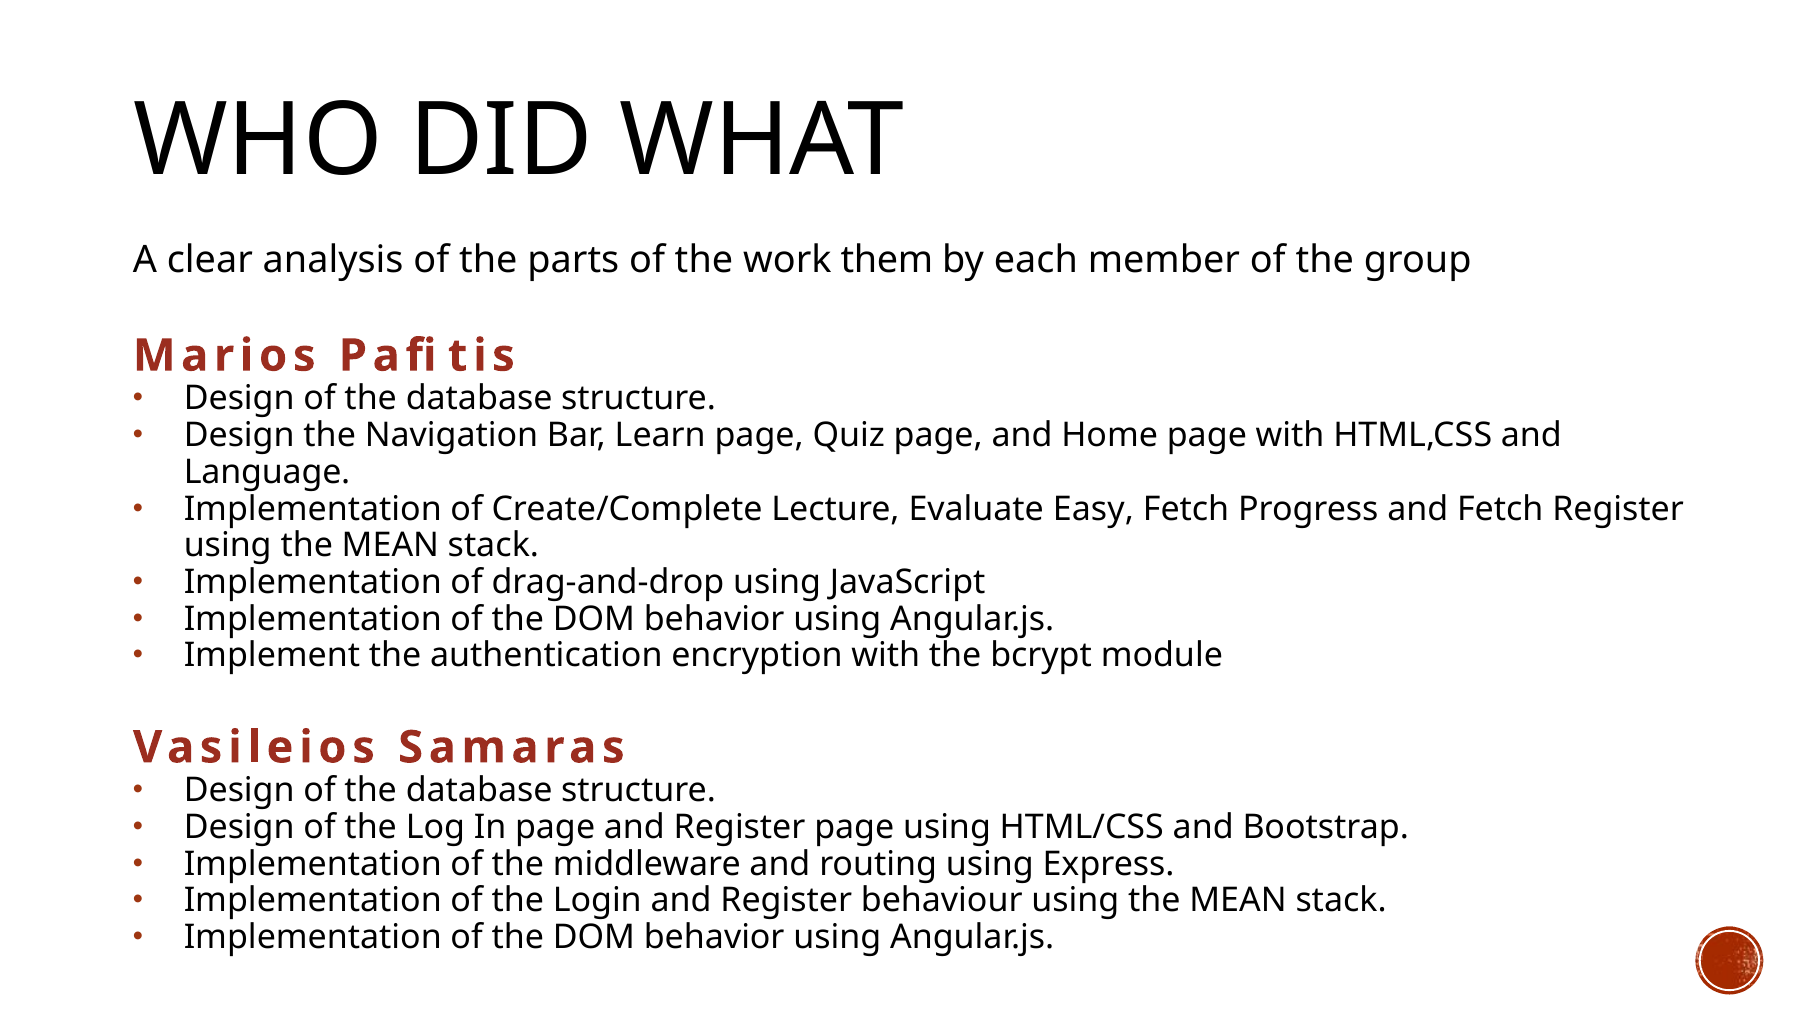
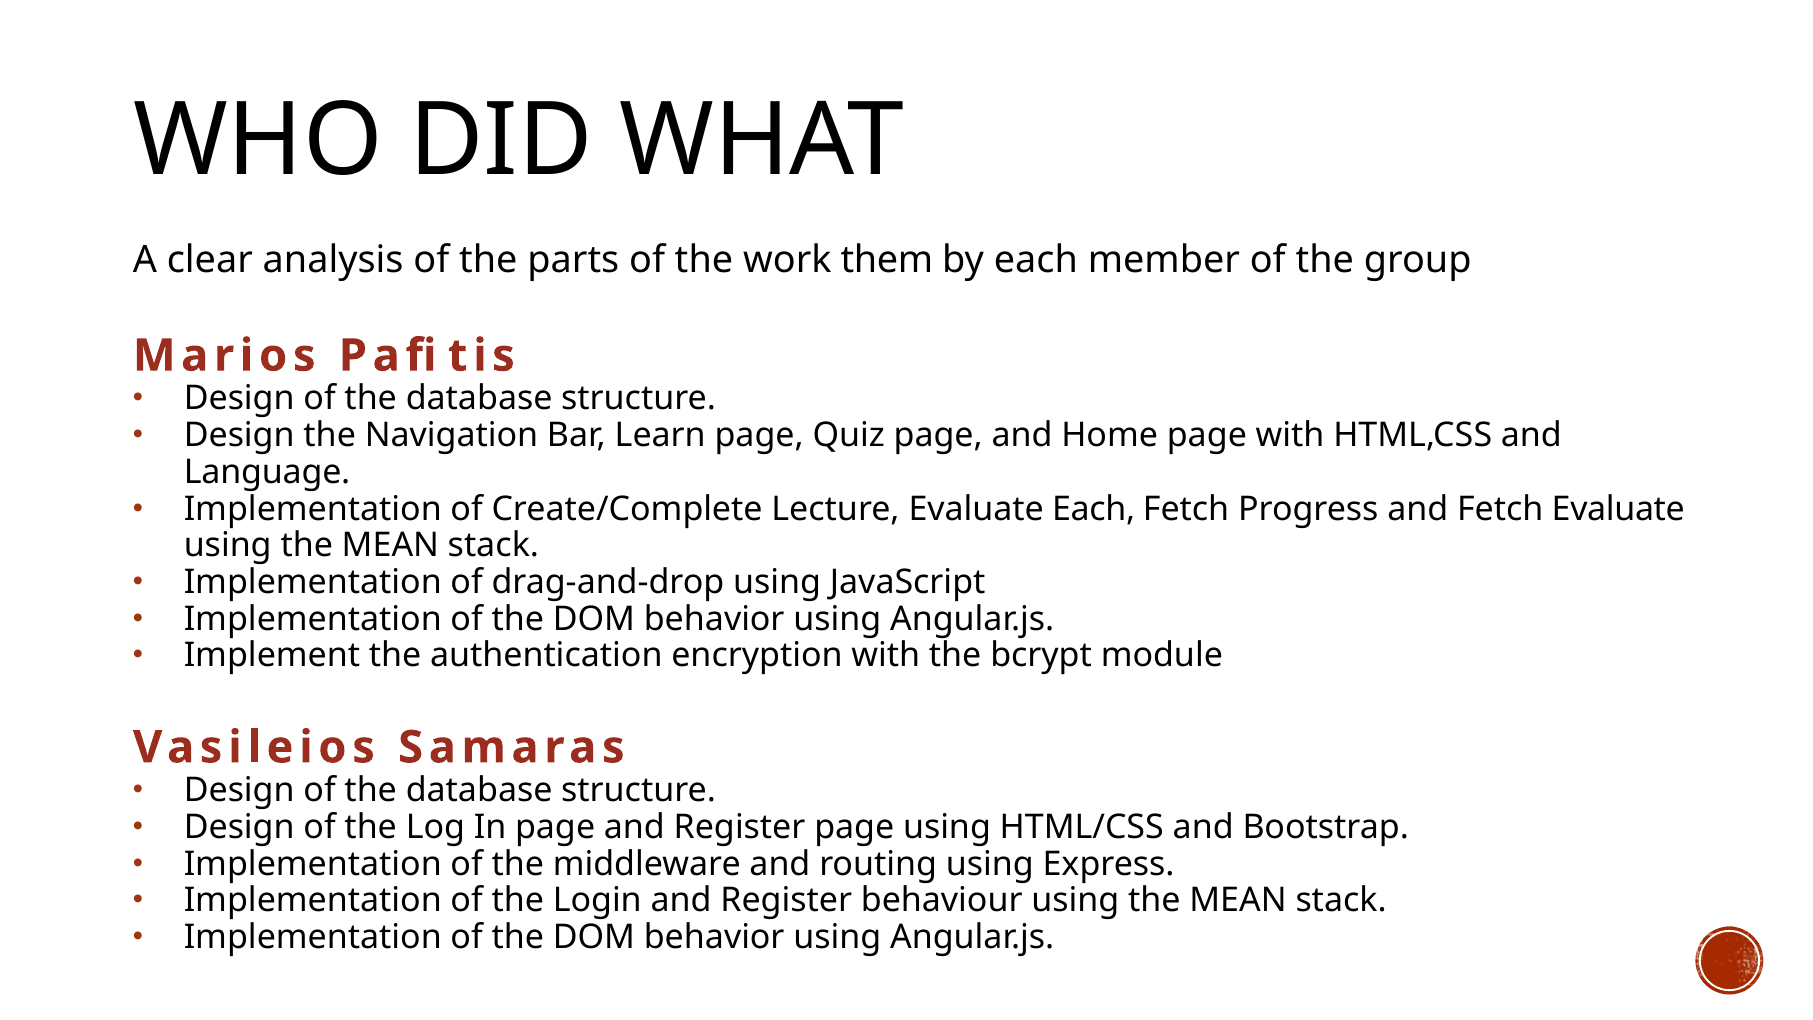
Evaluate Easy: Easy -> Each (1094, 509)
Fetch Register: Register -> Evaluate (1618, 509)
